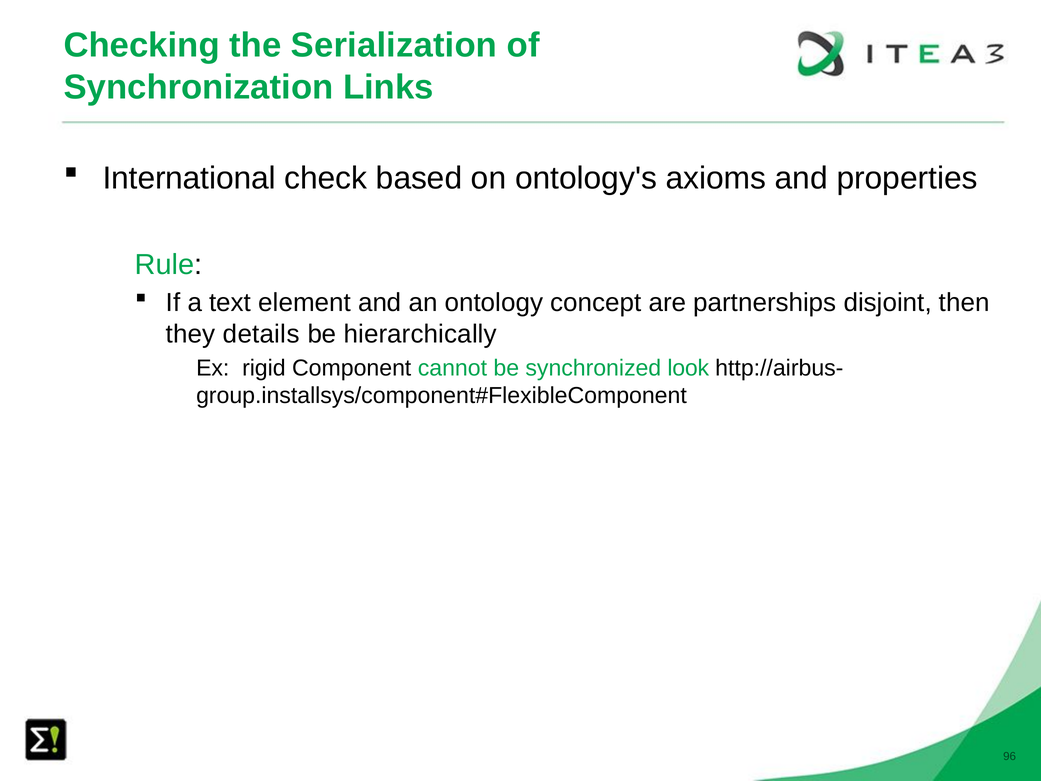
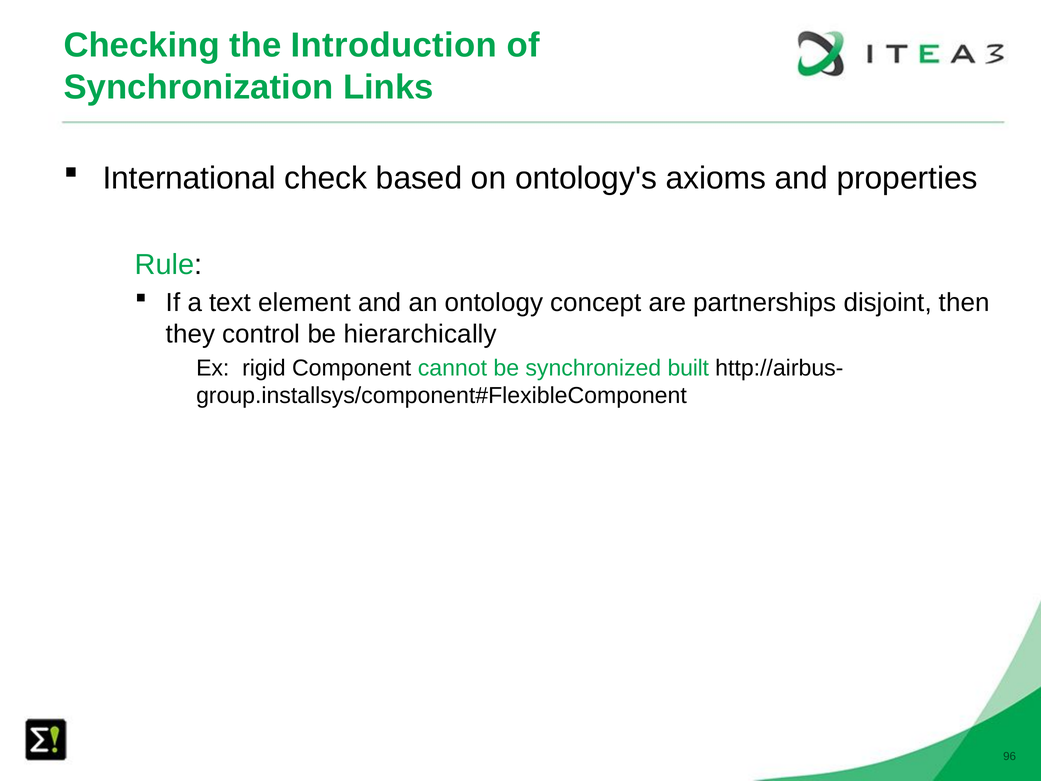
Serialization: Serialization -> Introduction (394, 45)
details: details -> control (261, 334)
look: look -> built (688, 368)
